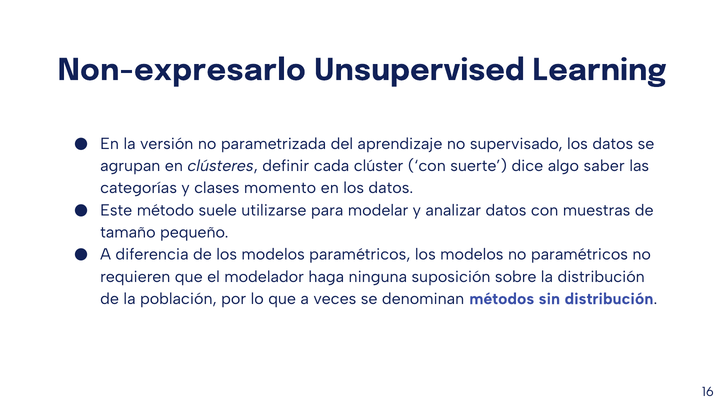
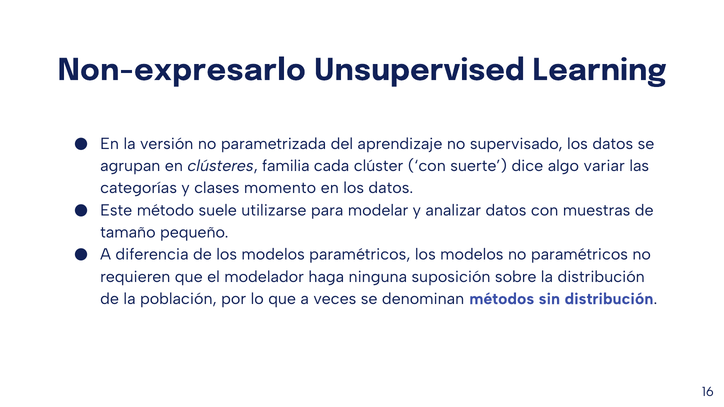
definir: definir -> familia (286, 166)
saber: saber -> variar (604, 166)
